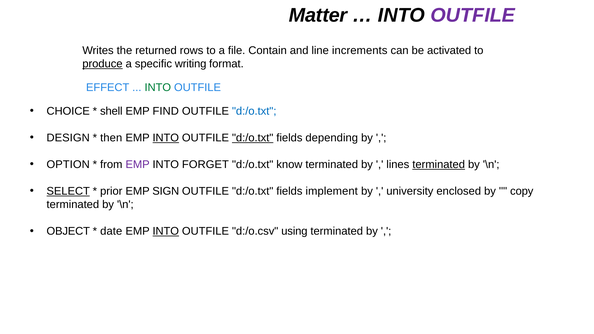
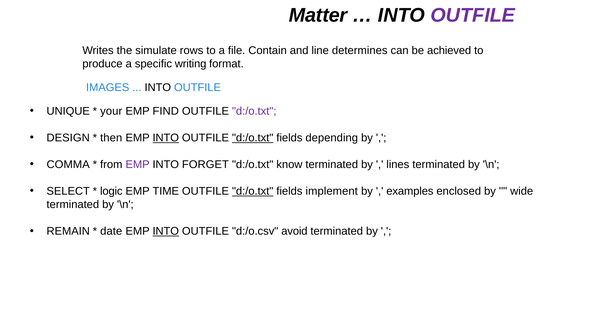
returned: returned -> simulate (156, 50)
increments: increments -> determines (360, 50)
activated: activated -> achieved (449, 50)
produce underline: present -> none (102, 64)
EFFECT: EFFECT -> IMAGES (108, 88)
INTO colour: green -> black (158, 88)
CHOICE: CHOICE -> UNIQUE (68, 111)
shell: shell -> your (111, 111)
d:/o.txt colour: blue -> purple (254, 111)
OPTION: OPTION -> COMMA (68, 165)
terminated underline: present -> none (439, 165)
SELECT underline: present -> none (68, 191)
prior: prior -> logic (111, 191)
SIGN: SIGN -> TIME (166, 191)
d:/o.txt underline: none -> present (253, 191)
university: university -> examples (410, 191)
copy: copy -> wide (522, 191)
OBJECT: OBJECT -> REMAIN (68, 231)
using: using -> avoid (294, 231)
